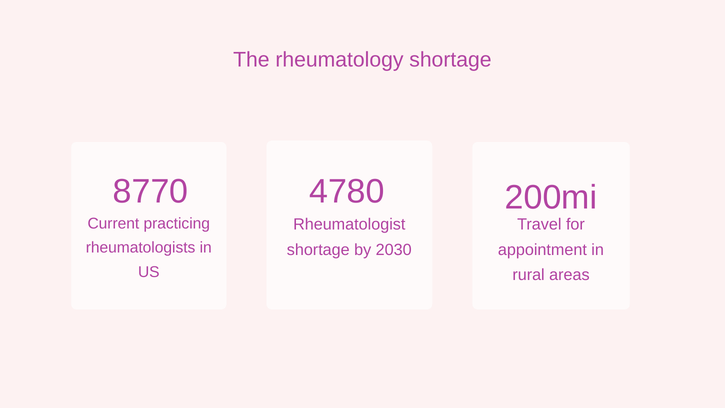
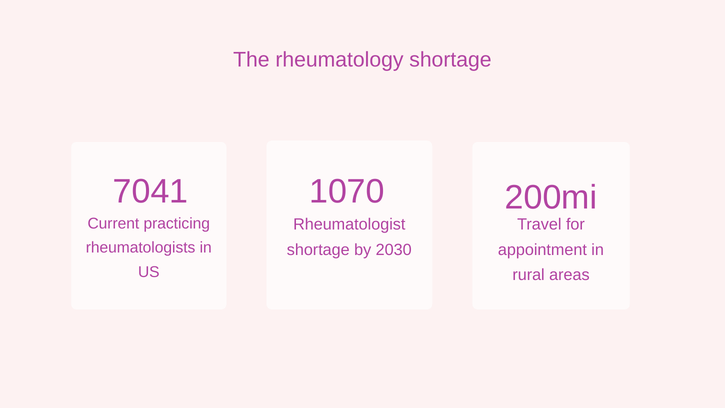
8770: 8770 -> 7041 (151, 192)
4780: 4780 -> 1070 (347, 192)
